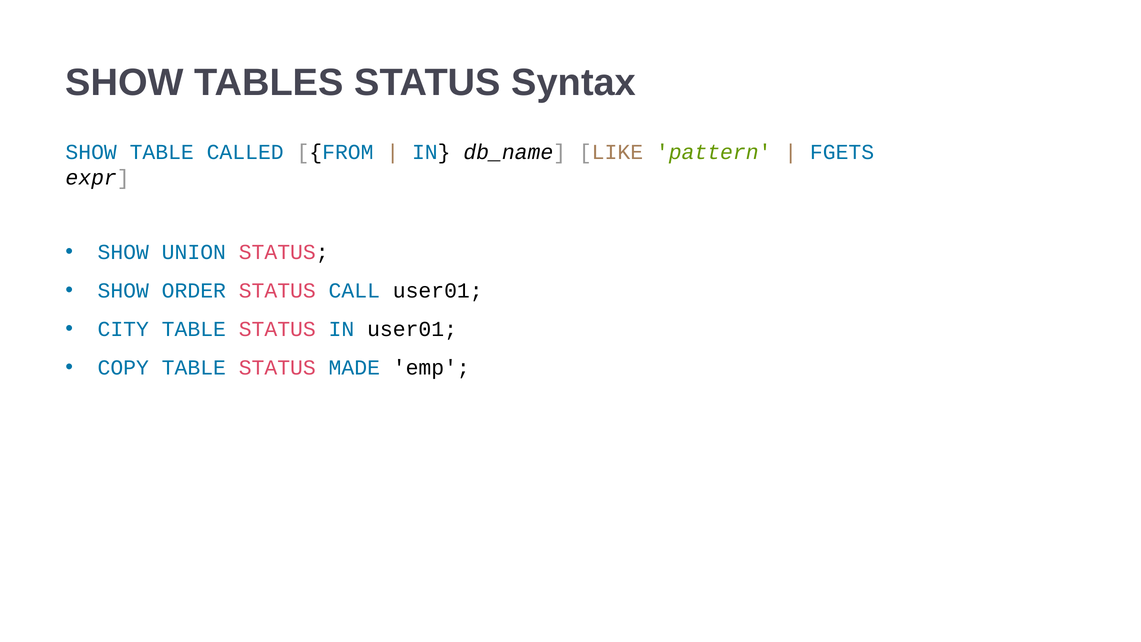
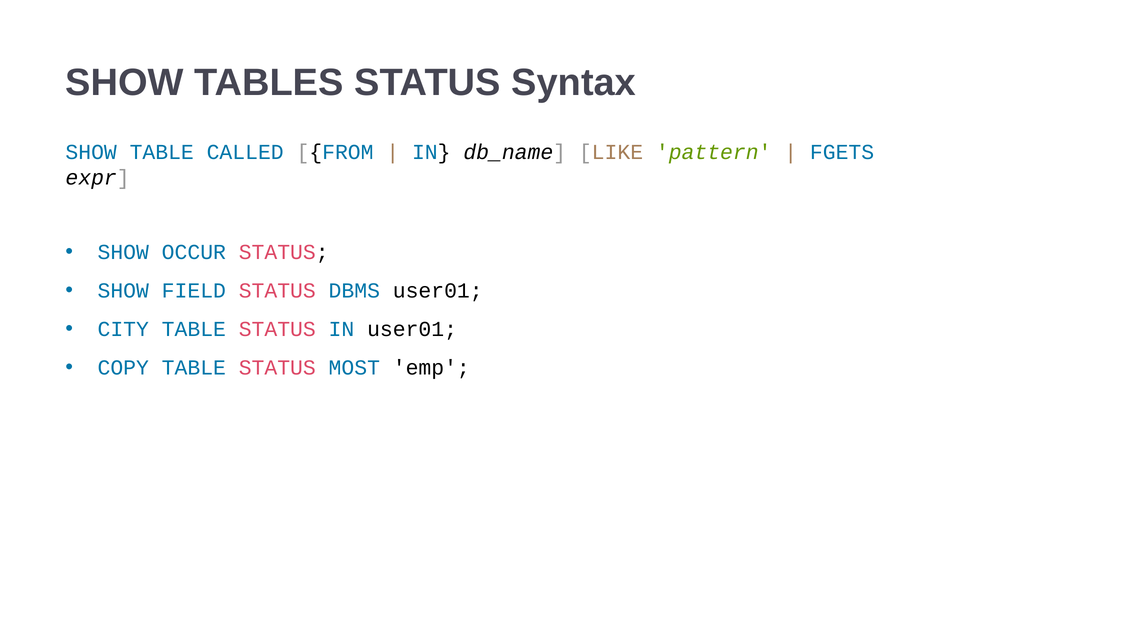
UNION: UNION -> OCCUR (194, 252)
ORDER: ORDER -> FIELD (194, 291)
CALL: CALL -> DBMS (354, 291)
MADE: MADE -> MOST (354, 368)
